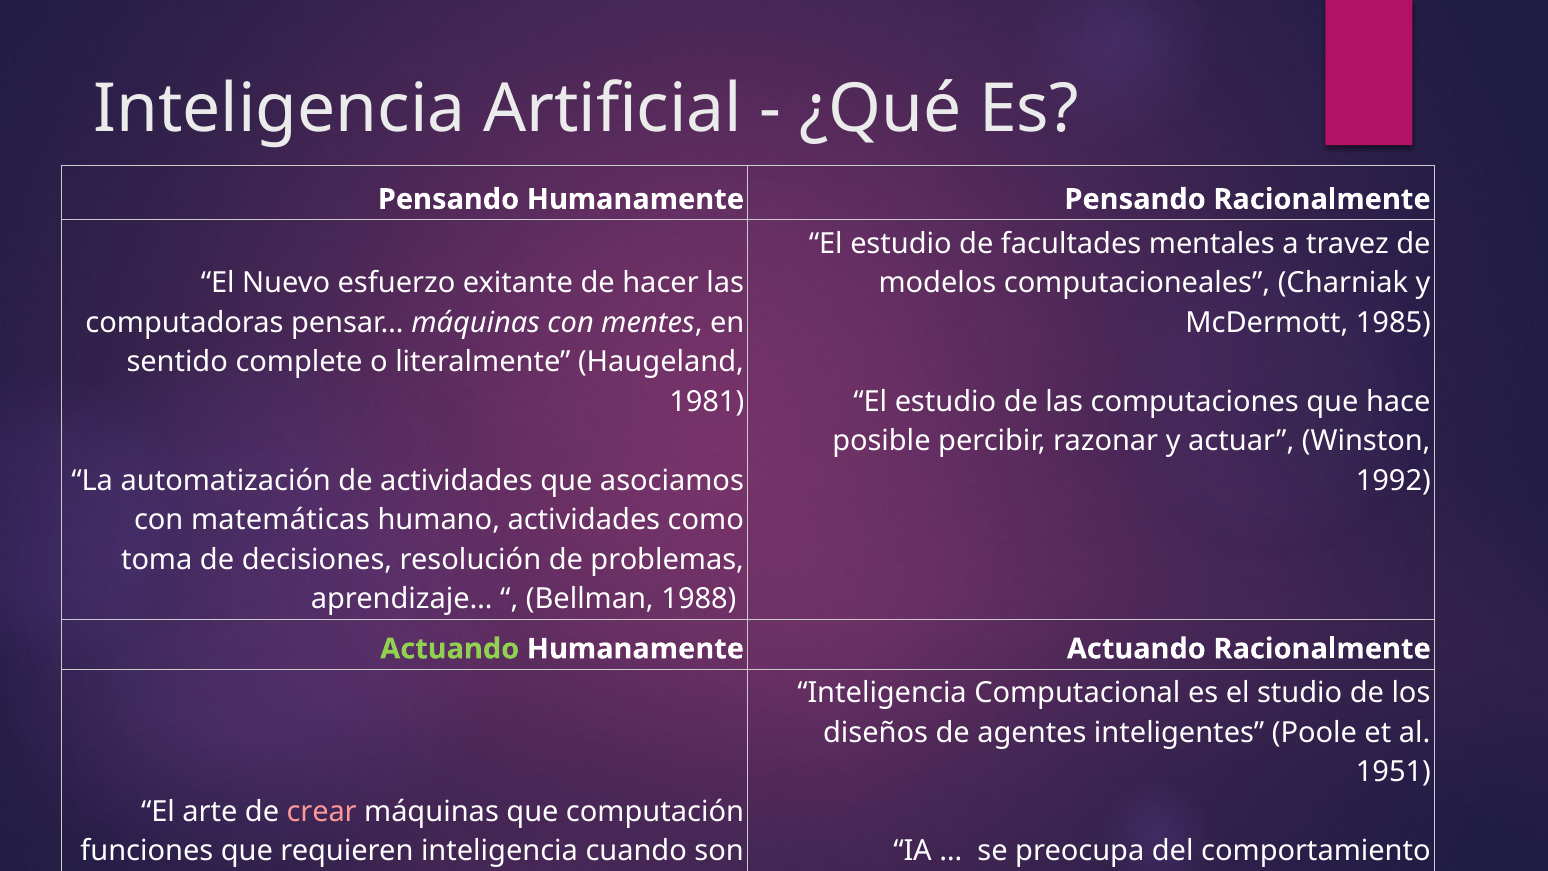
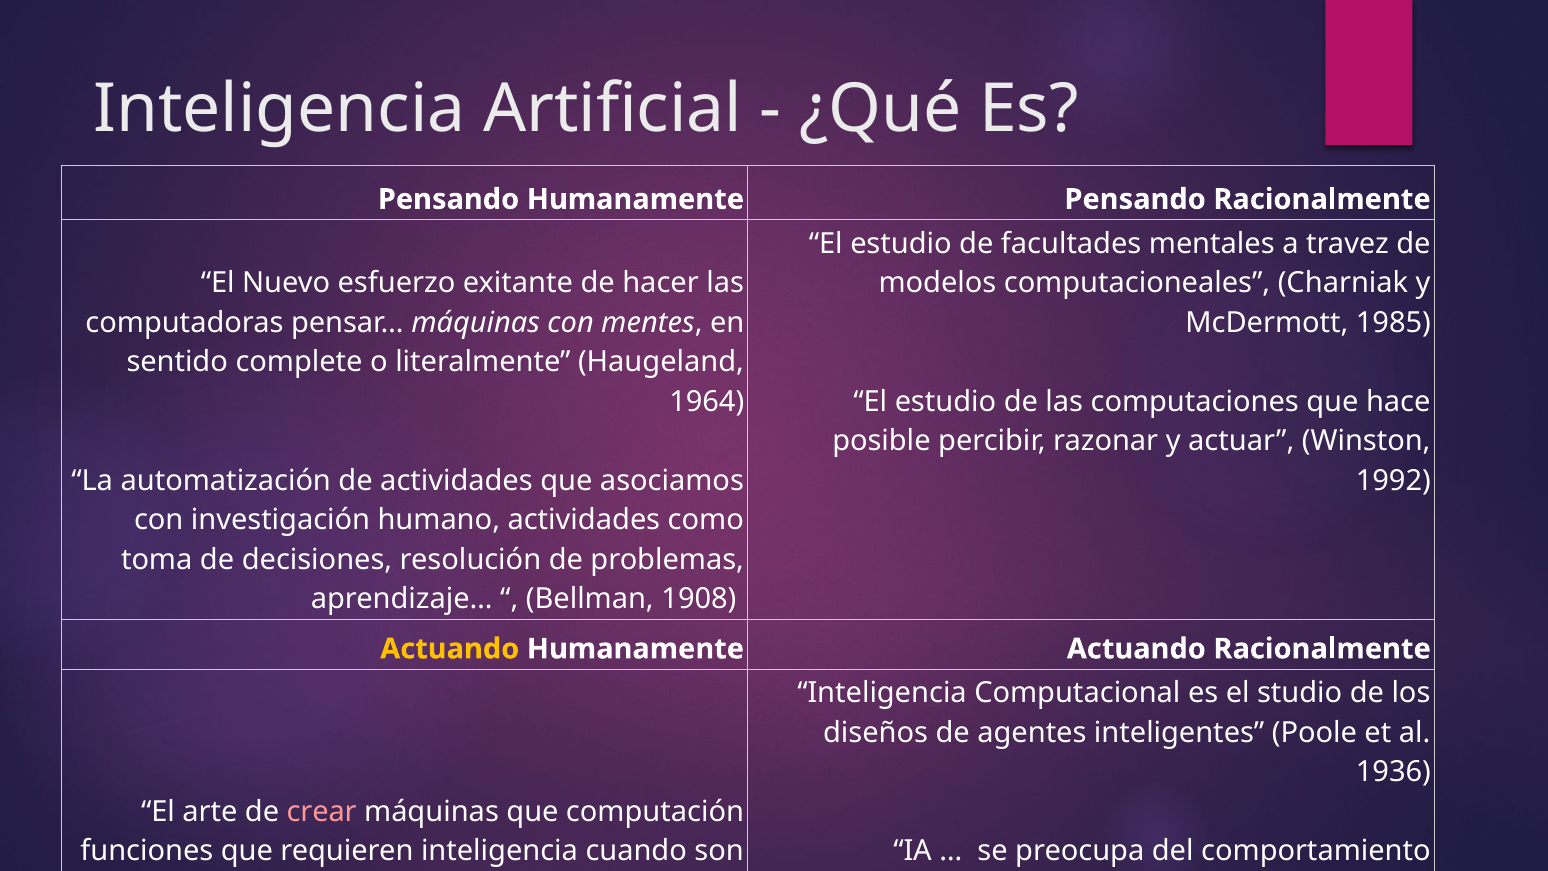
1981: 1981 -> 1964 (707, 402)
matemáticas: matemáticas -> investigación (281, 520)
1988: 1988 -> 1908 (699, 599)
Actuando colour: light green -> yellow (450, 649)
1951: 1951 -> 1936 (1393, 772)
